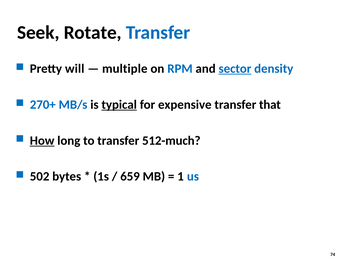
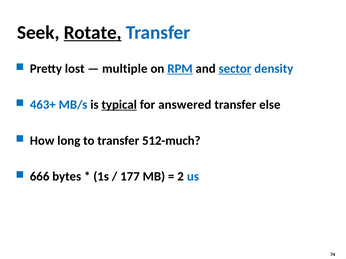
Rotate underline: none -> present (93, 33)
will: will -> lost (75, 69)
RPM underline: none -> present (180, 69)
270+: 270+ -> 463+ (43, 105)
expensive: expensive -> answered (185, 105)
that: that -> else (270, 105)
How underline: present -> none (42, 141)
502: 502 -> 666 (40, 177)
659: 659 -> 177 (130, 177)
1: 1 -> 2 (181, 177)
